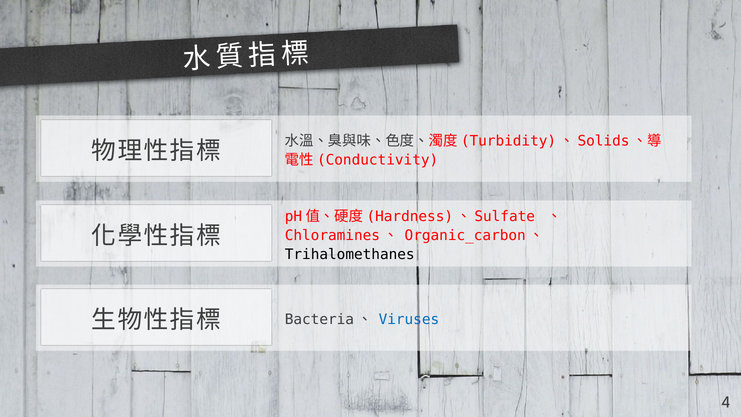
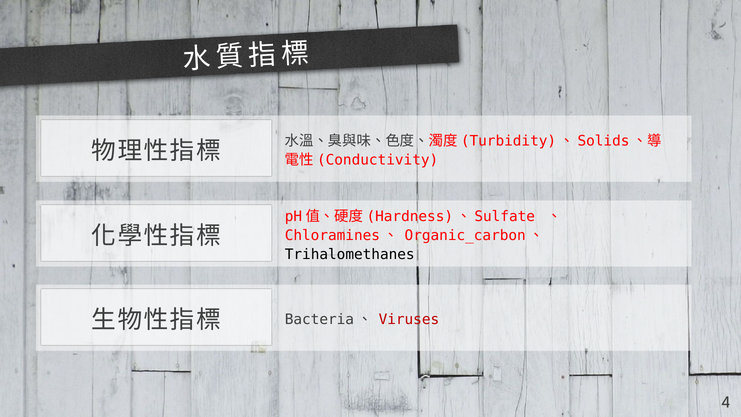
Viruses colour: blue -> red (409, 319)
